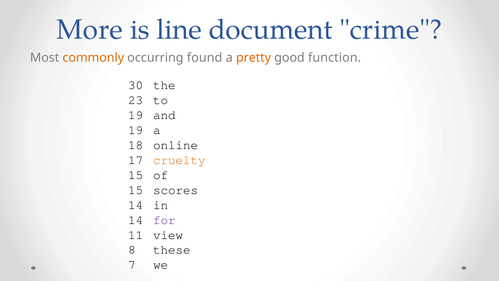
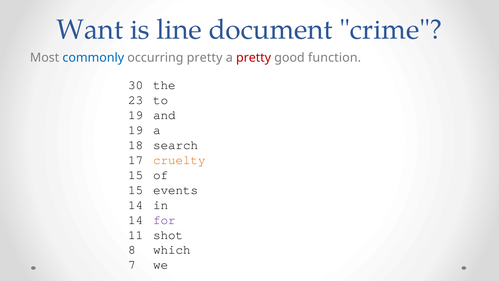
More: More -> Want (90, 30)
commonly colour: orange -> blue (93, 58)
occurring found: found -> pretty (205, 58)
pretty colour: orange -> red (254, 58)
online: online -> search (176, 145)
scores: scores -> events (176, 190)
view: view -> shot (168, 235)
these: these -> which (172, 250)
